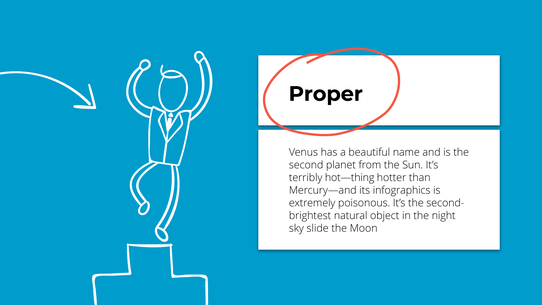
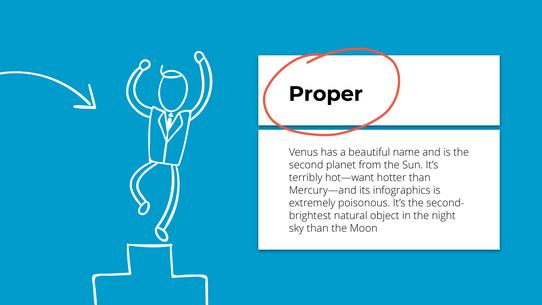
hot—thing: hot—thing -> hot—want (350, 178)
sky slide: slide -> than (318, 228)
